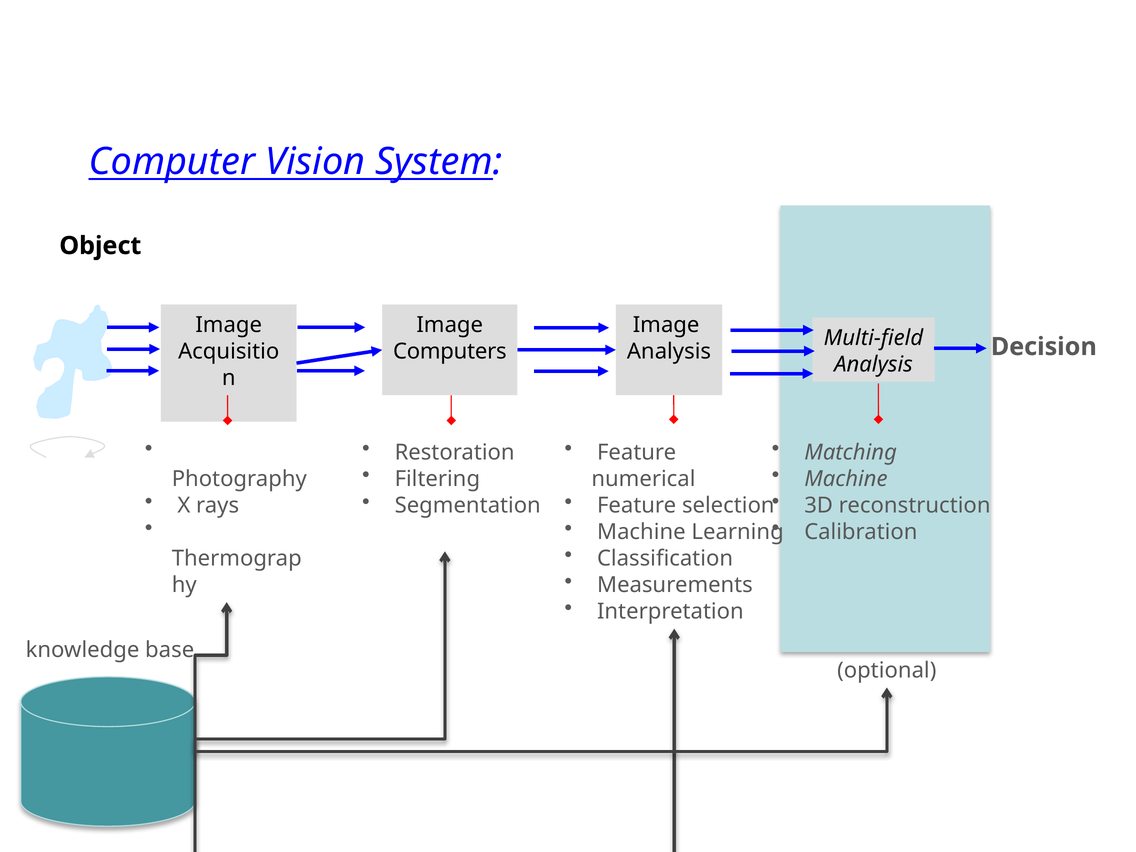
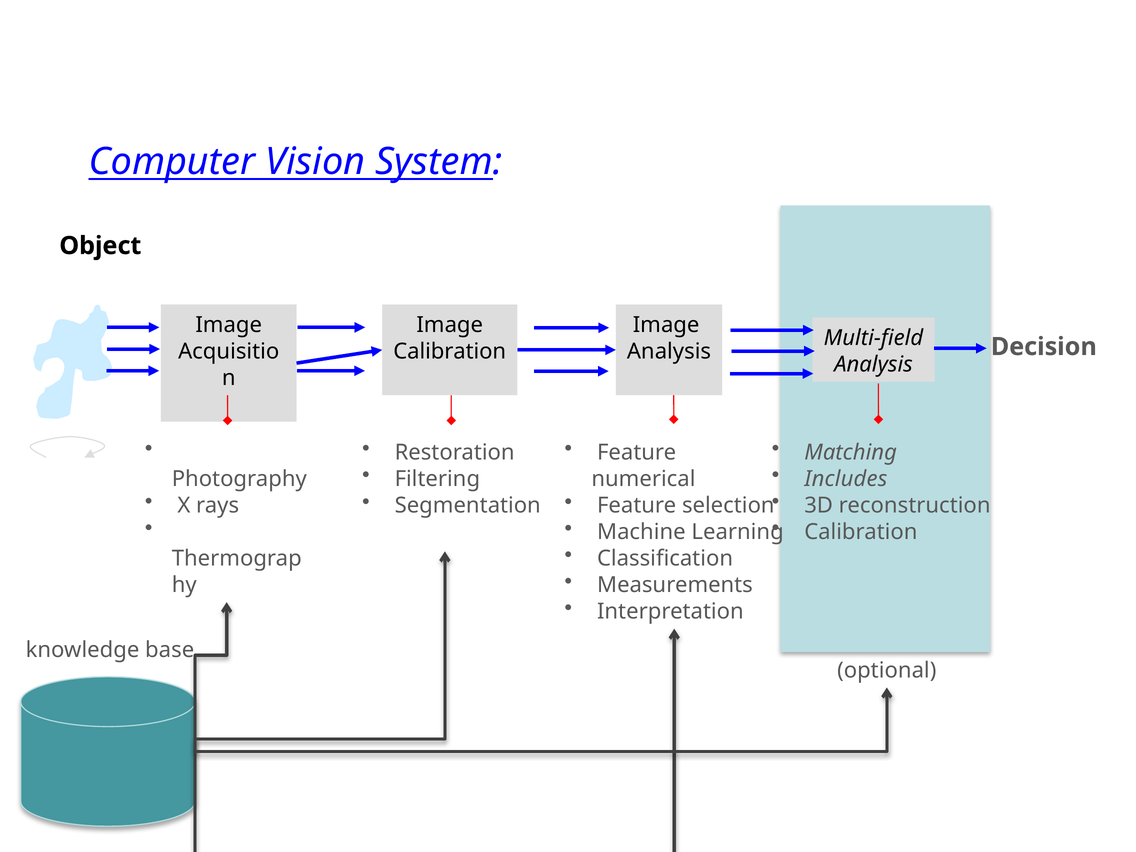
Computers: Computers -> Calibration (450, 351)
Machine: Machine -> Includes (846, 479)
